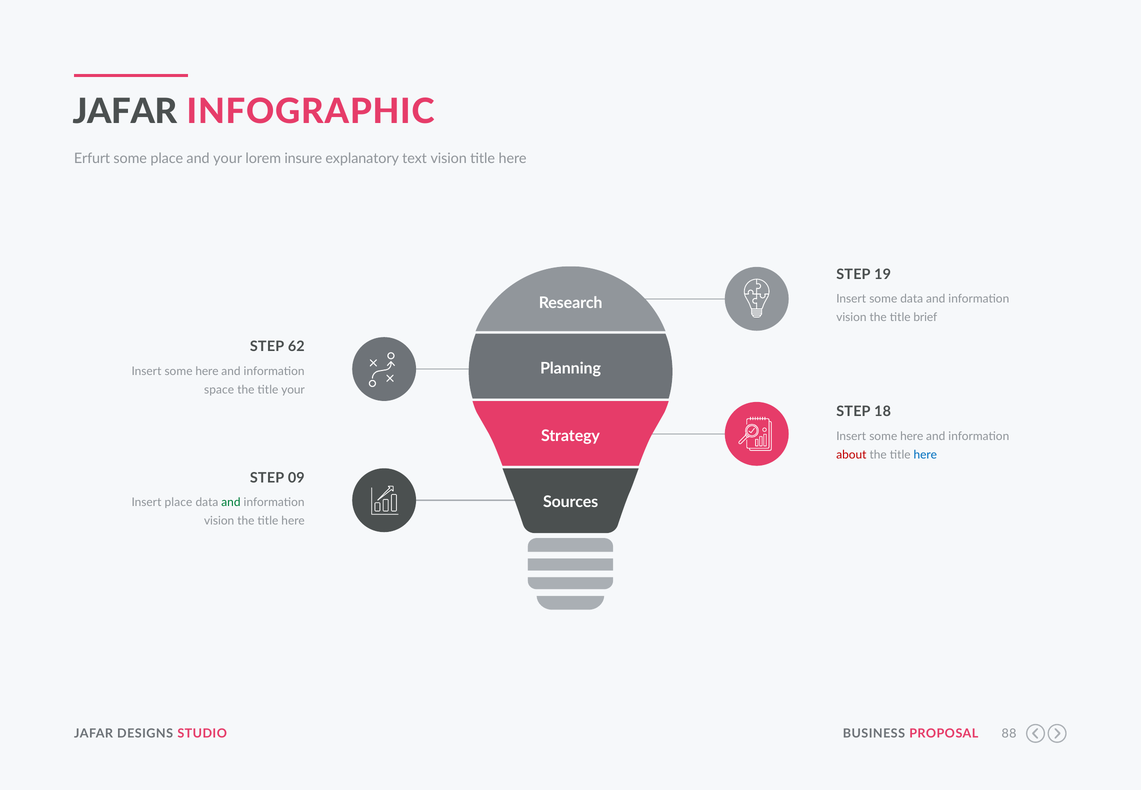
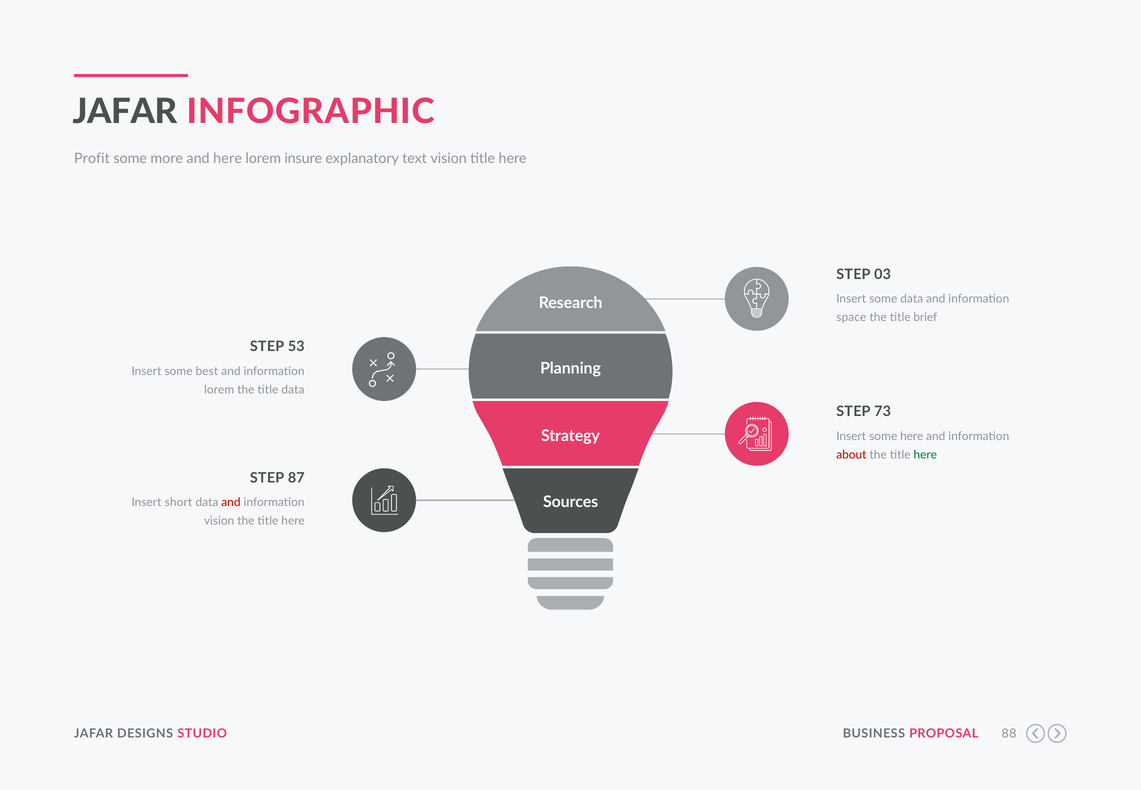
Erfurt: Erfurt -> Profit (92, 159)
some place: place -> more (167, 159)
and your: your -> here (228, 159)
19: 19 -> 03 (883, 274)
vision: vision -> space (851, 317)
62: 62 -> 53 (296, 347)
here: here -> best (207, 371)
space: space -> lorem (219, 390)
title your: your -> data (293, 390)
18: 18 -> 73 (883, 411)
here colour: blue -> green (925, 455)
09: 09 -> 87 (296, 478)
Insert place: place -> short (178, 503)
and colour: green -> red (231, 503)
